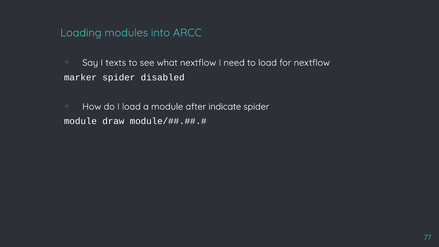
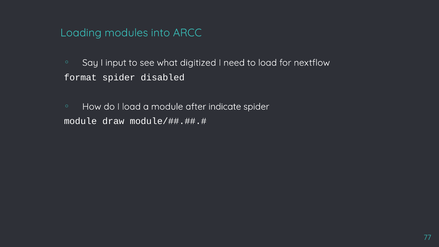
texts: texts -> input (116, 63)
what nextflow: nextflow -> digitized (198, 63)
marker: marker -> format (80, 77)
